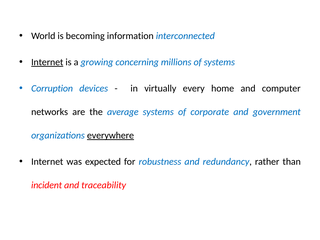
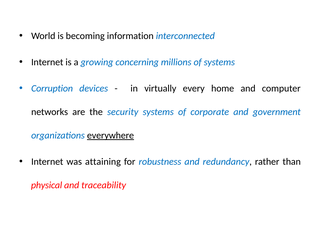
Internet underline: present -> none (47, 62)
average: average -> security (123, 112)
expected: expected -> attaining (103, 162)
incident: incident -> physical (47, 185)
